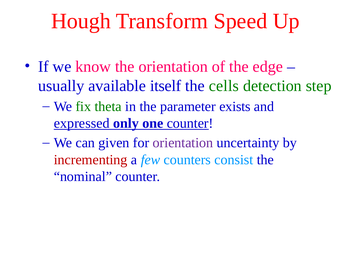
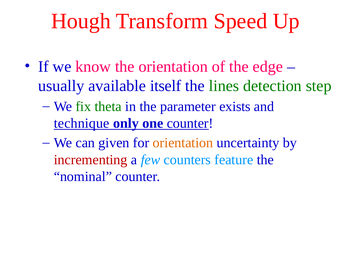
cells: cells -> lines (224, 86)
expressed: expressed -> technique (82, 123)
orientation colour: purple -> orange (183, 143)
consist: consist -> feature (234, 160)
